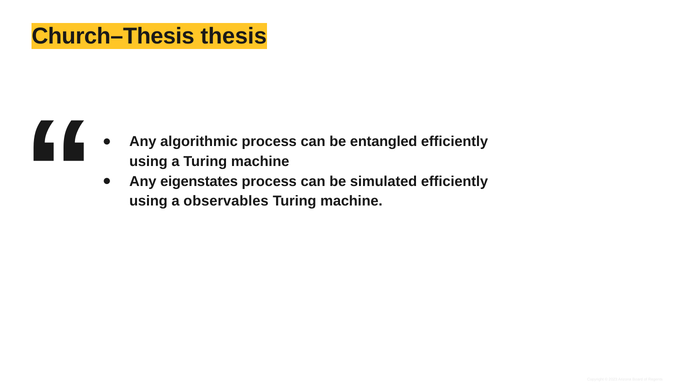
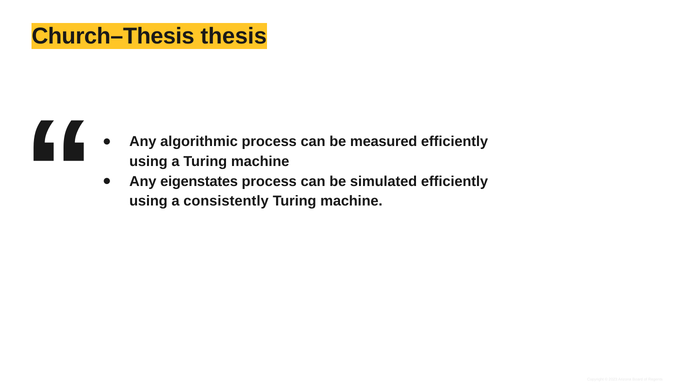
entangled: entangled -> measured (384, 142)
observables: observables -> consistently (226, 201)
